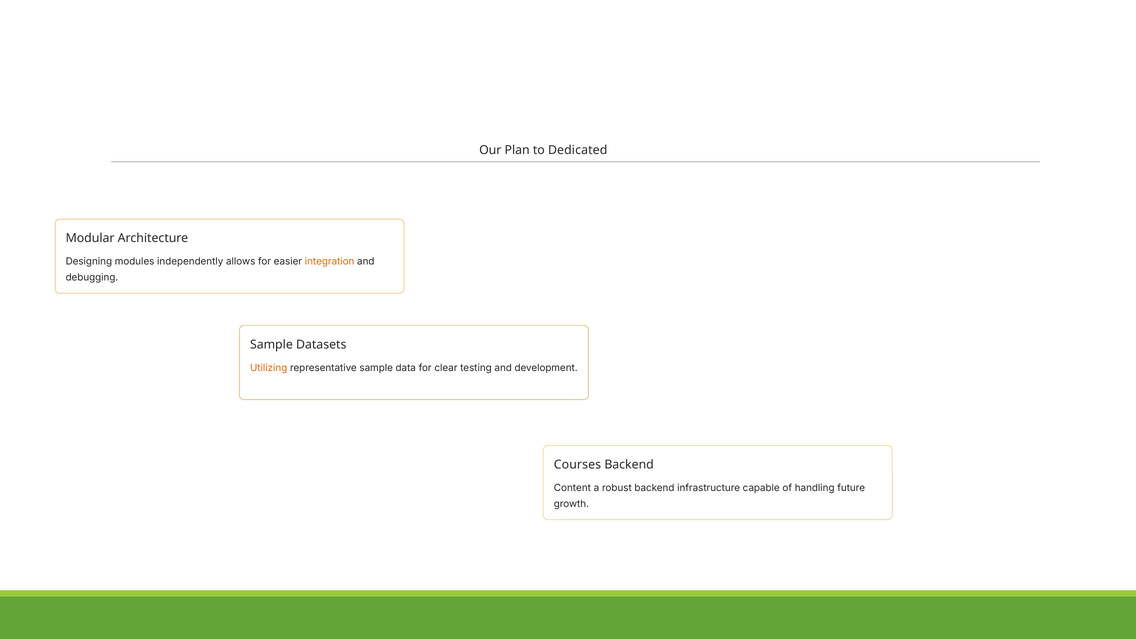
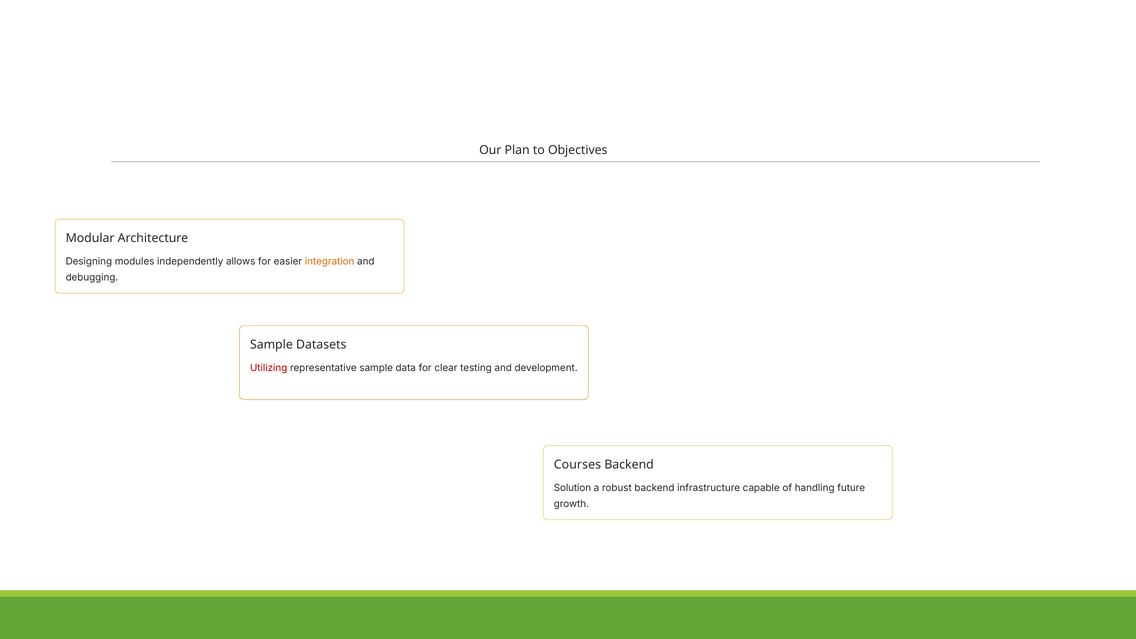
Dedicated: Dedicated -> Objectives (578, 150)
Utilizing colour: orange -> red (269, 368)
Content: Content -> Solution (572, 488)
